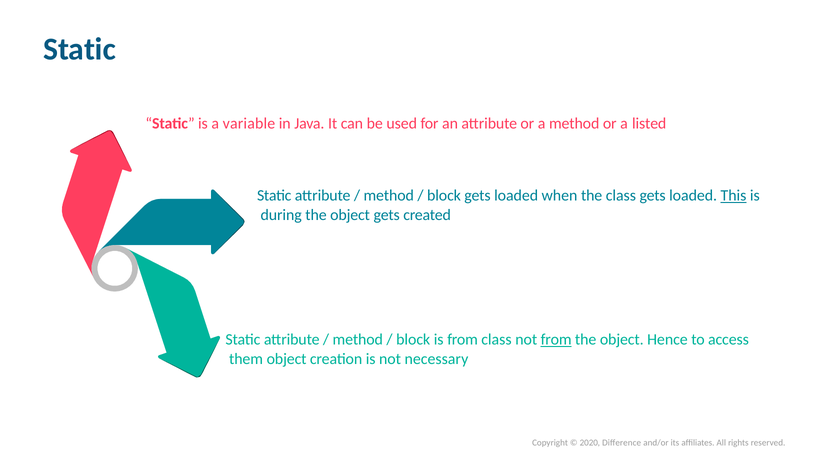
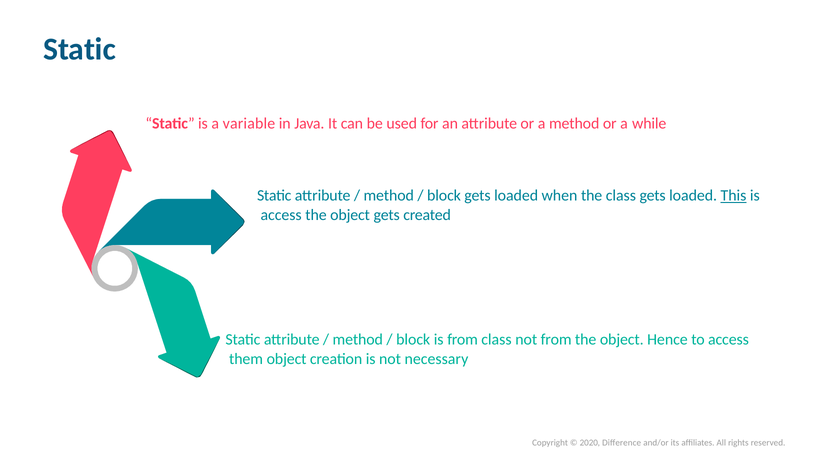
listed: listed -> while (649, 124)
during: during -> access (281, 215)
from underline: present -> none (556, 339)
